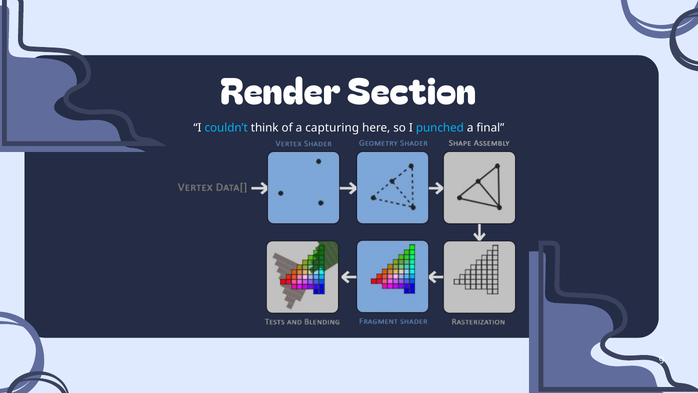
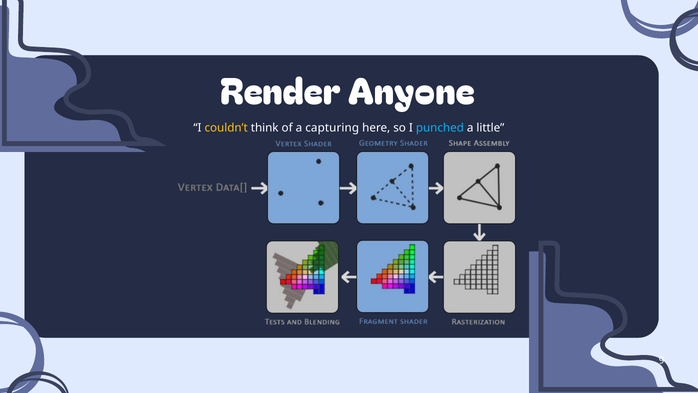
Section: Section -> Anyone (412, 93)
couldn’t colour: light blue -> yellow (226, 128)
final: final -> little (490, 128)
